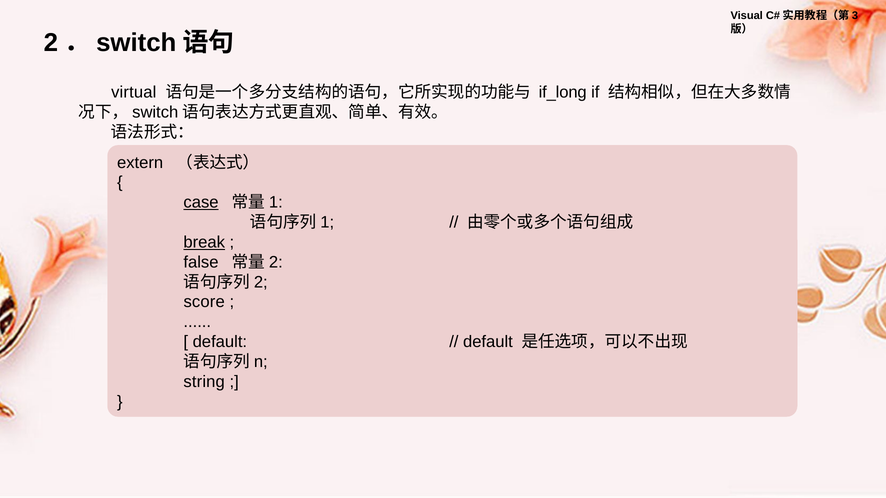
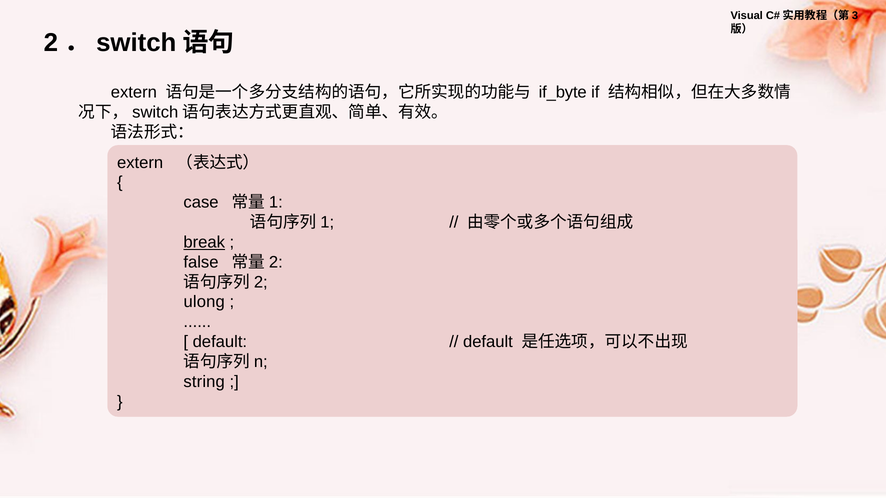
virtual: virtual -> extern (134, 92)
if_long: if_long -> if_byte (563, 92)
case underline: present -> none (201, 203)
score: score -> ulong (204, 302)
